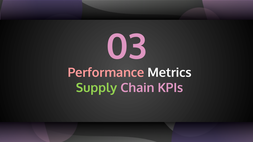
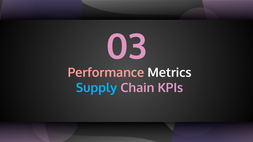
Supply colour: light green -> light blue (97, 88)
